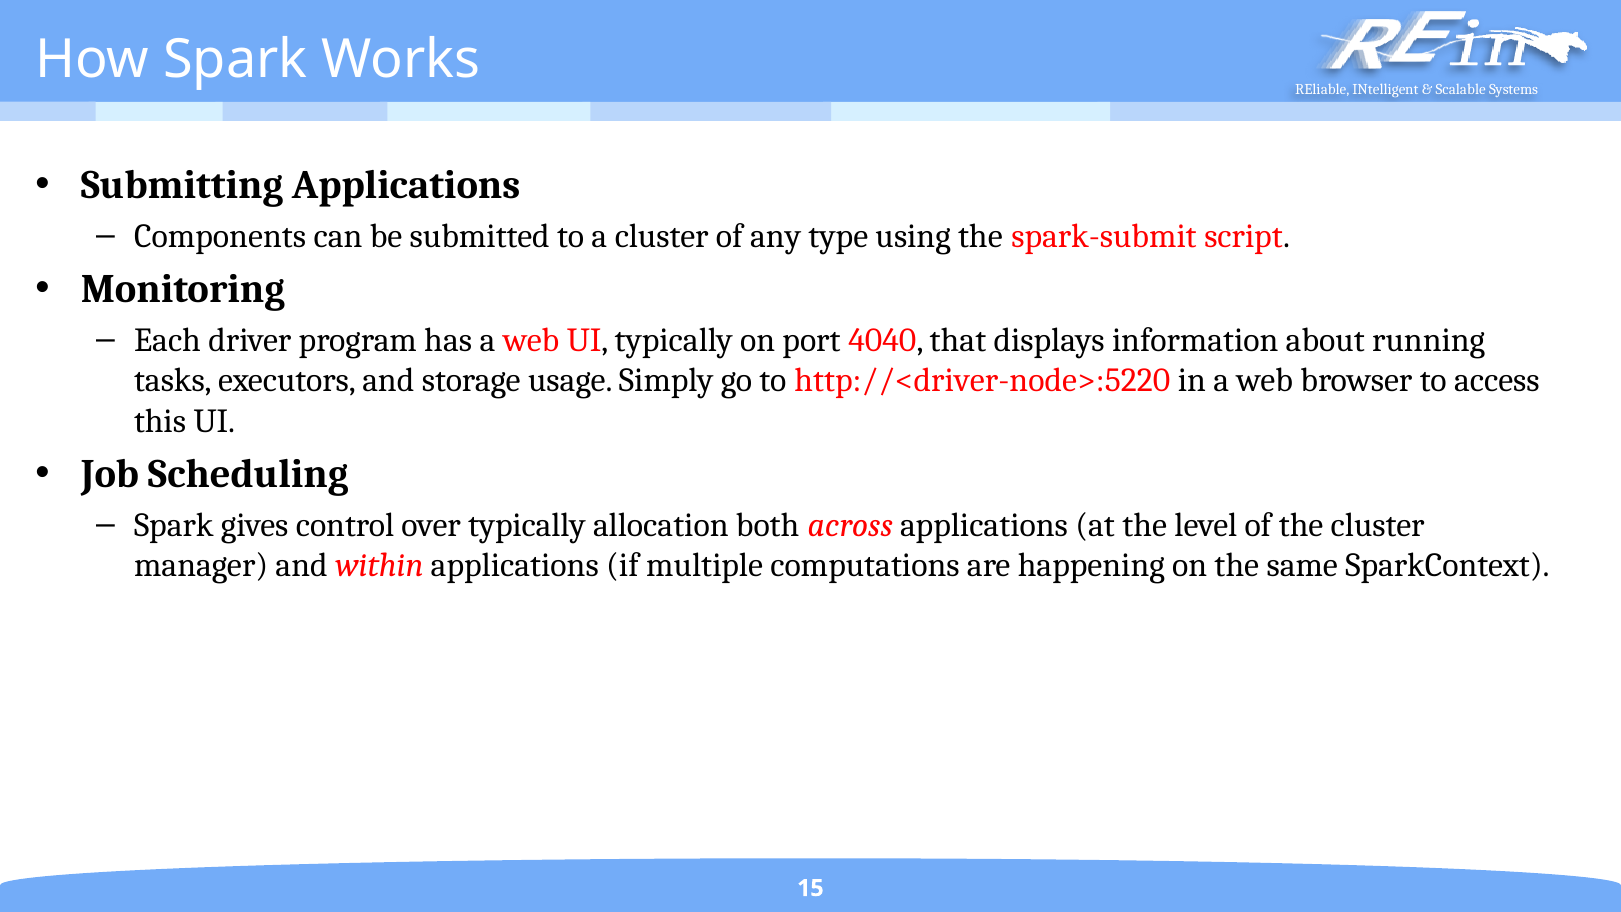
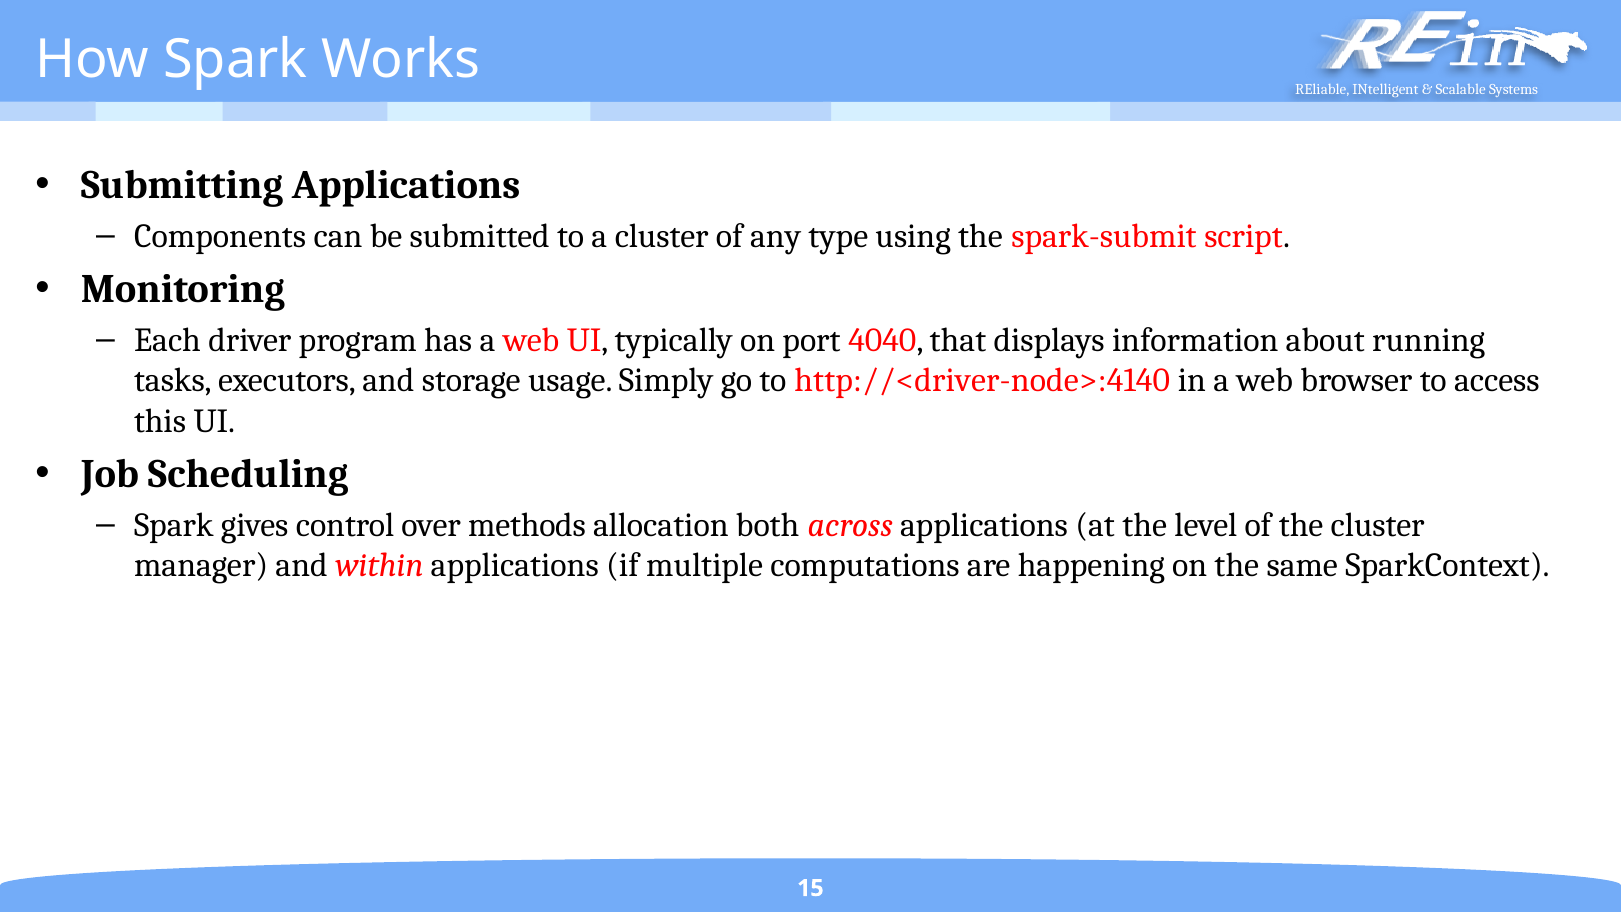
http://<driver-node>:5220: http://<driver-node>:5220 -> http://<driver-node>:4140 (982, 380)
over typically: typically -> methods (527, 525)
